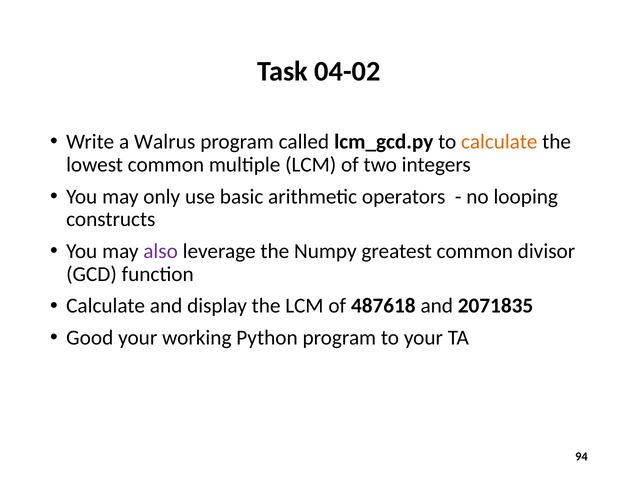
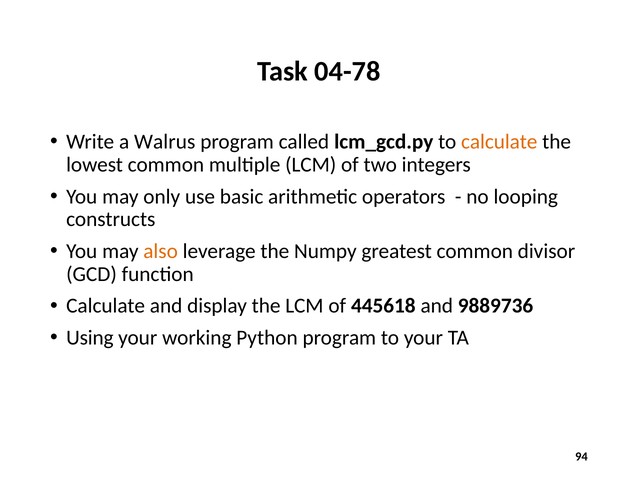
04-02: 04-02 -> 04-78 (347, 72)
also colour: purple -> orange (161, 251)
487618: 487618 -> 445618 (383, 306)
2071835: 2071835 -> 9889736 (495, 306)
Good: Good -> Using (90, 338)
